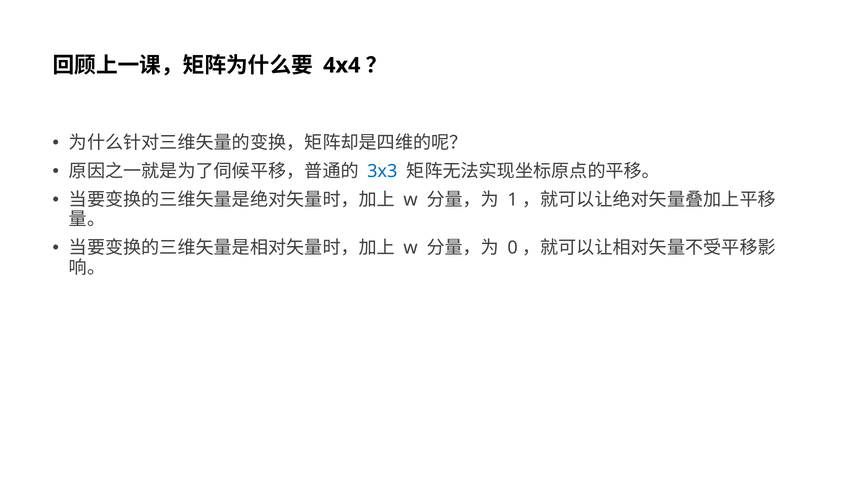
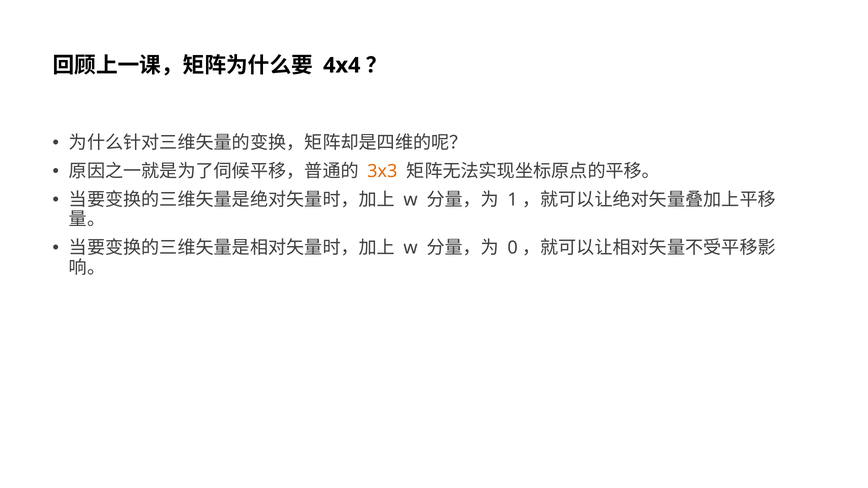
3x3 colour: blue -> orange (382, 171)
